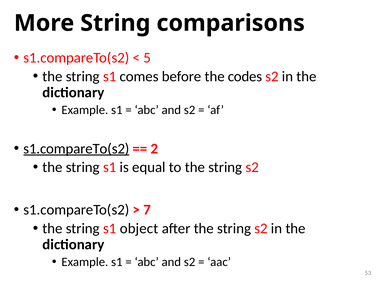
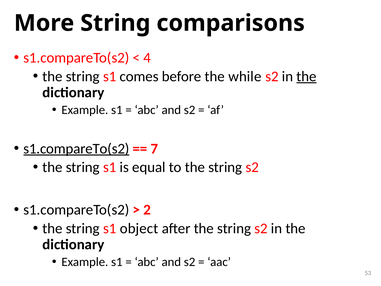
5: 5 -> 4 (147, 58)
codes: codes -> while (245, 76)
the underline: none -> present (306, 76)
2: 2 -> 7 (154, 148)
7: 7 -> 2 (147, 210)
